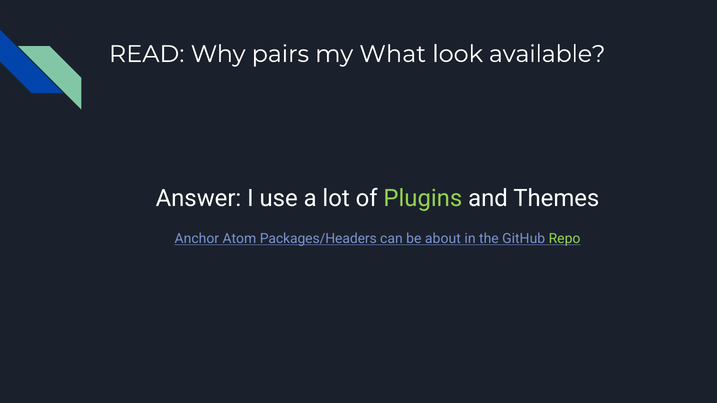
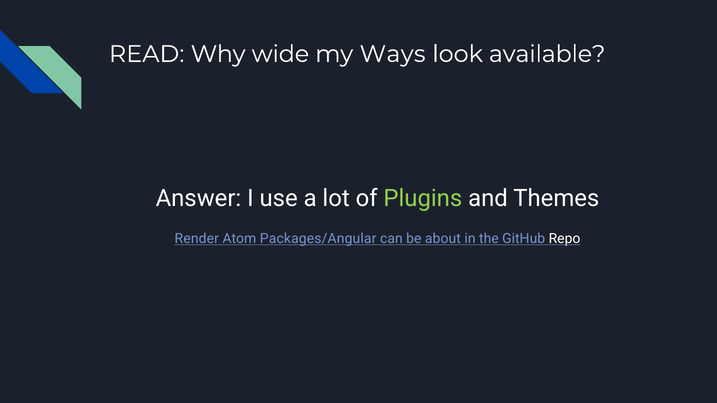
pairs: pairs -> wide (280, 54)
What: What -> Ways (393, 54)
Anchor: Anchor -> Render (197, 239)
Packages/Headers: Packages/Headers -> Packages/Angular (318, 239)
Repo colour: light green -> white (565, 239)
